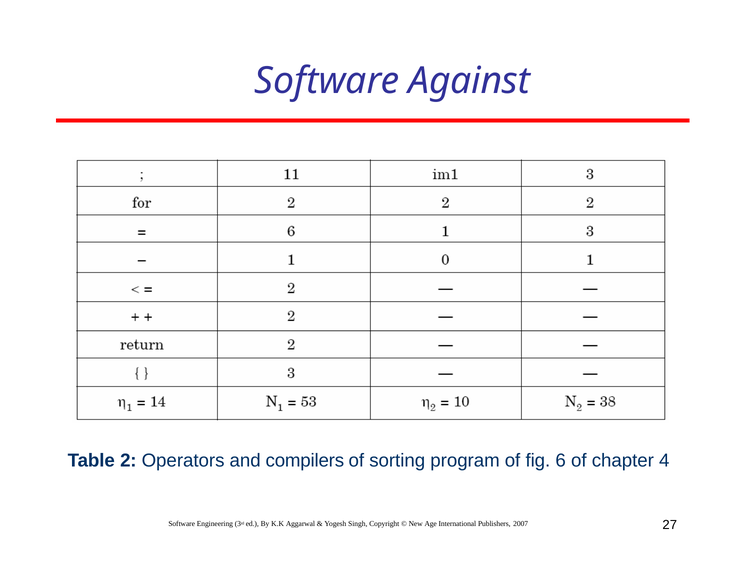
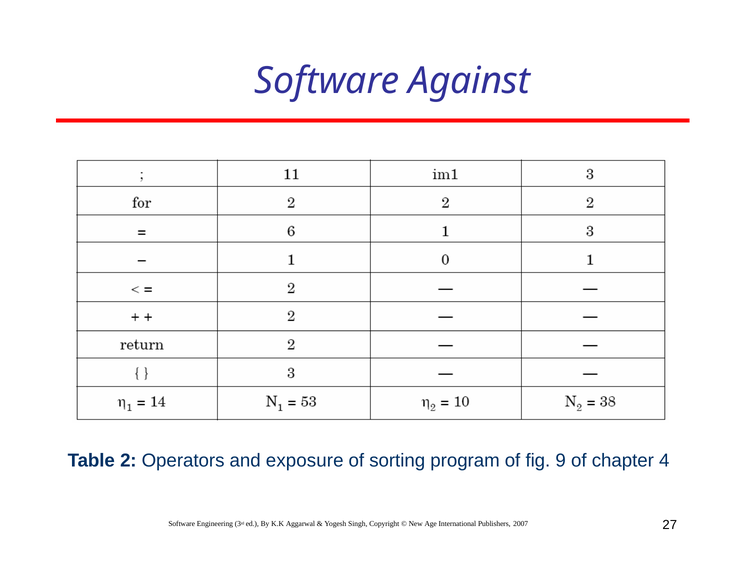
compilers: compilers -> exposure (305, 461)
6: 6 -> 9 (561, 461)
